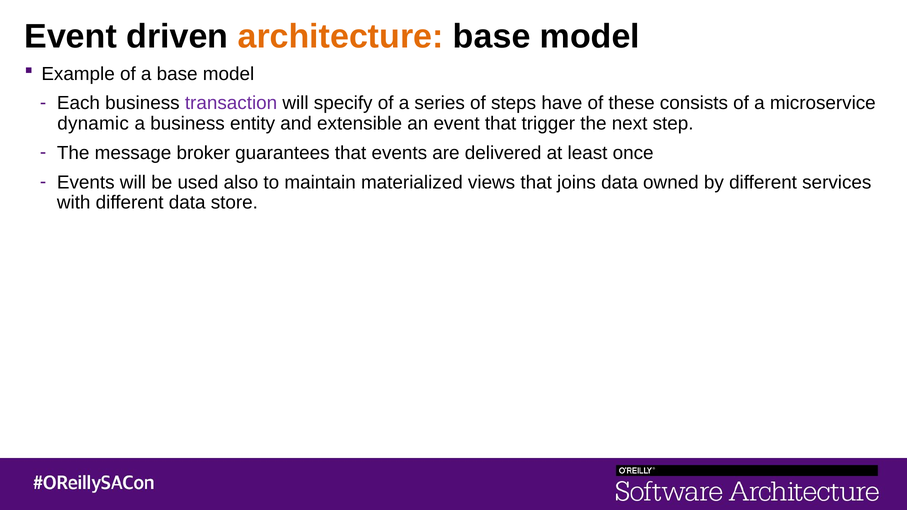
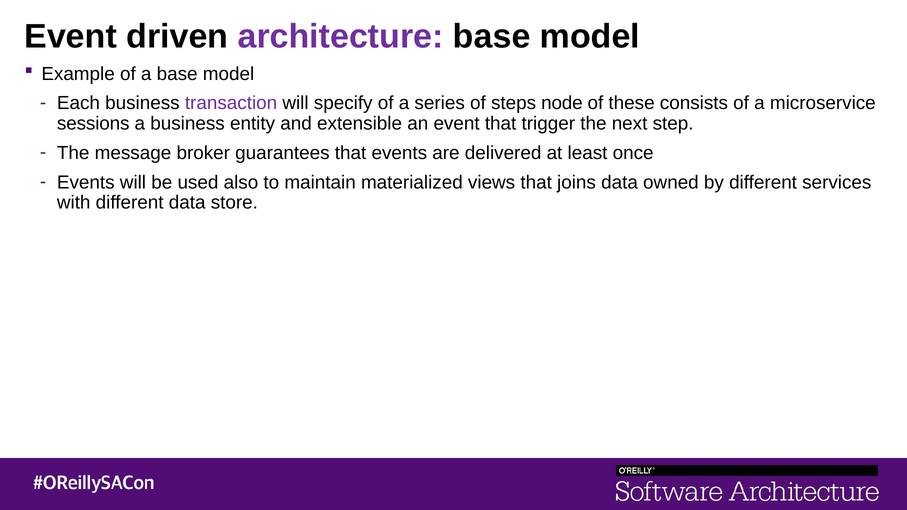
architecture colour: orange -> purple (341, 37)
have: have -> node (562, 103)
dynamic: dynamic -> sessions (93, 124)
